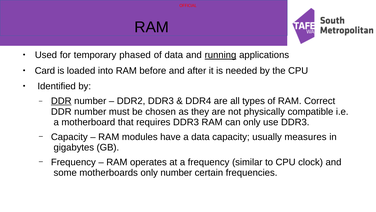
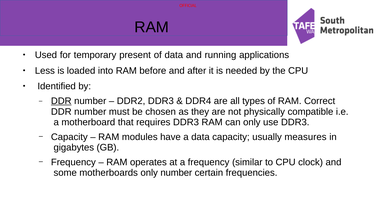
phased: phased -> present (135, 55)
running underline: present -> none (220, 55)
Card: Card -> Less (45, 70)
